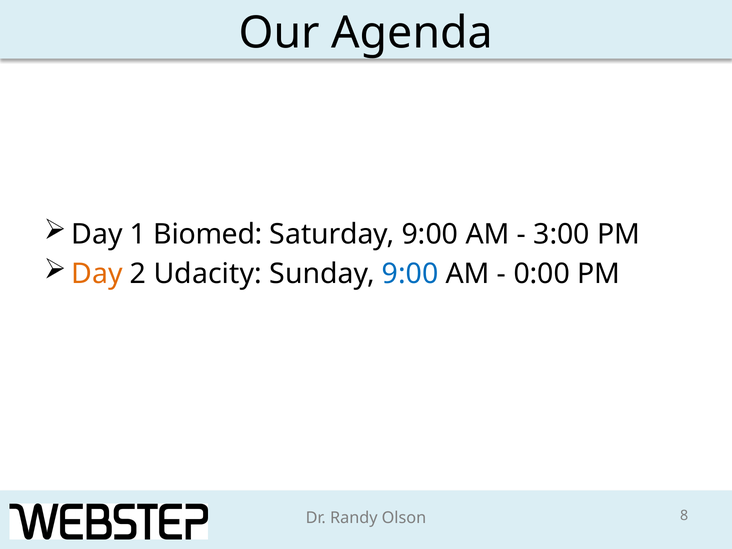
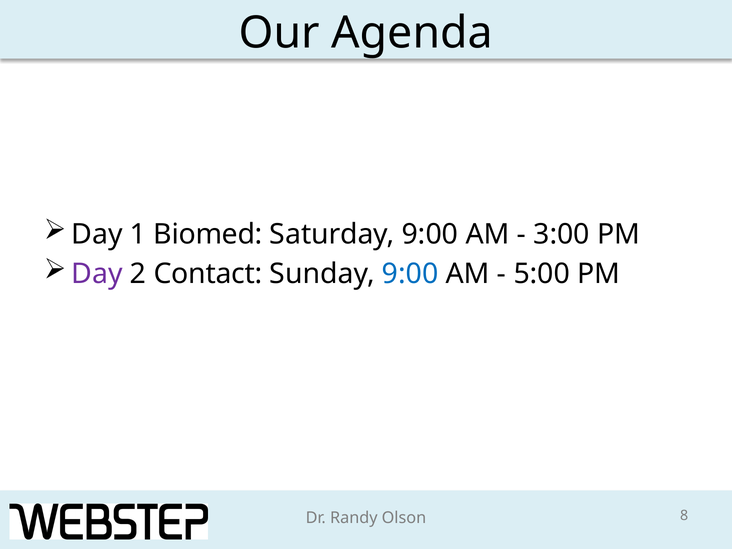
Day colour: orange -> purple (97, 274)
Udacity: Udacity -> Contact (208, 274)
0:00: 0:00 -> 5:00 (542, 274)
